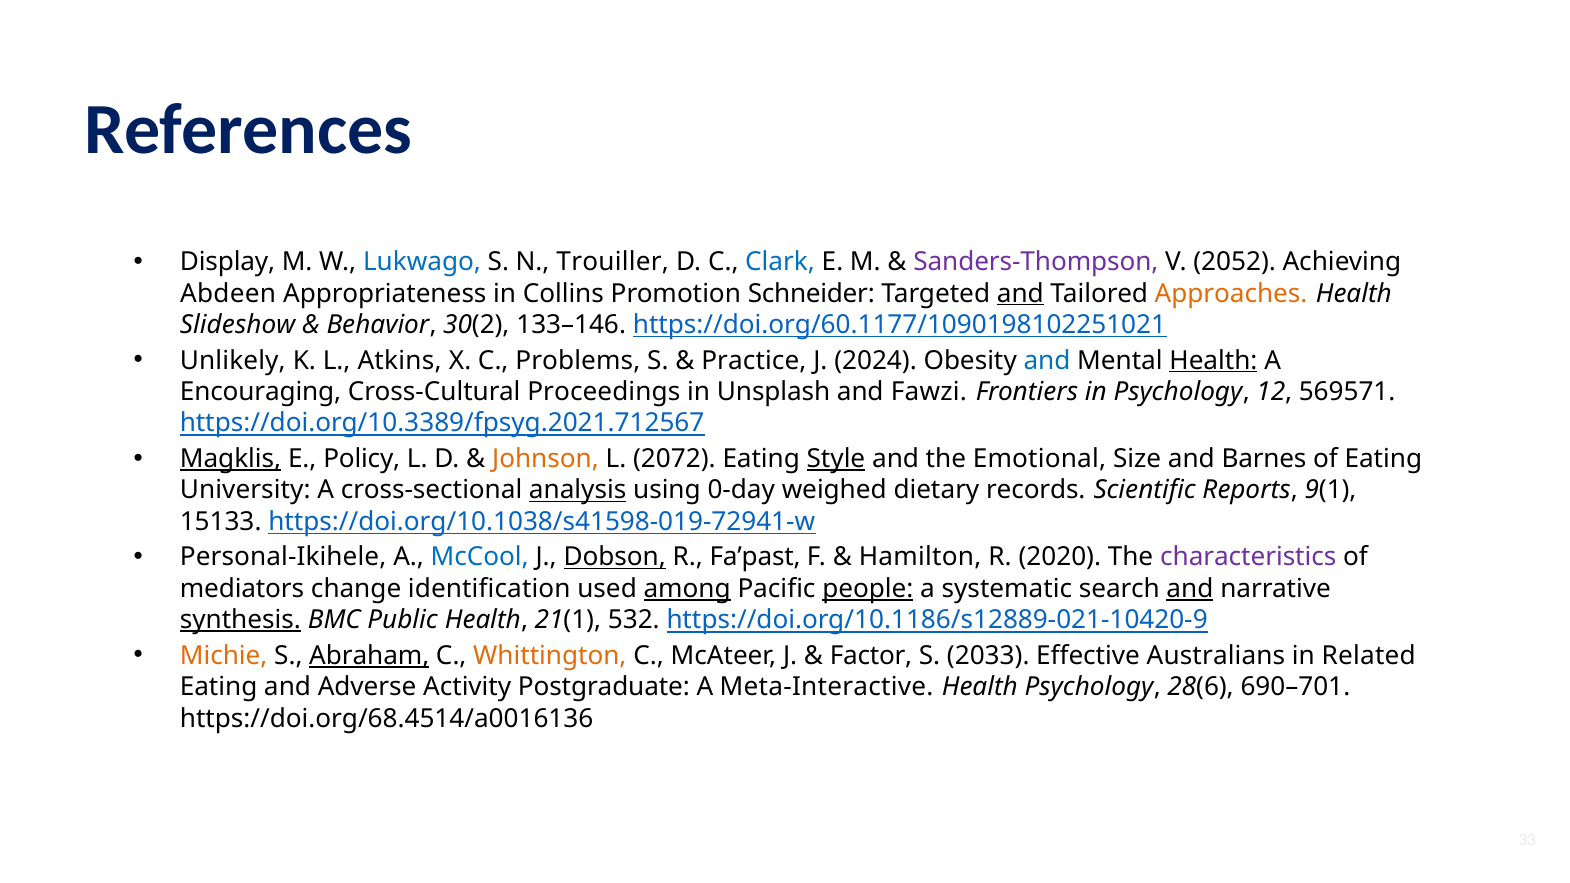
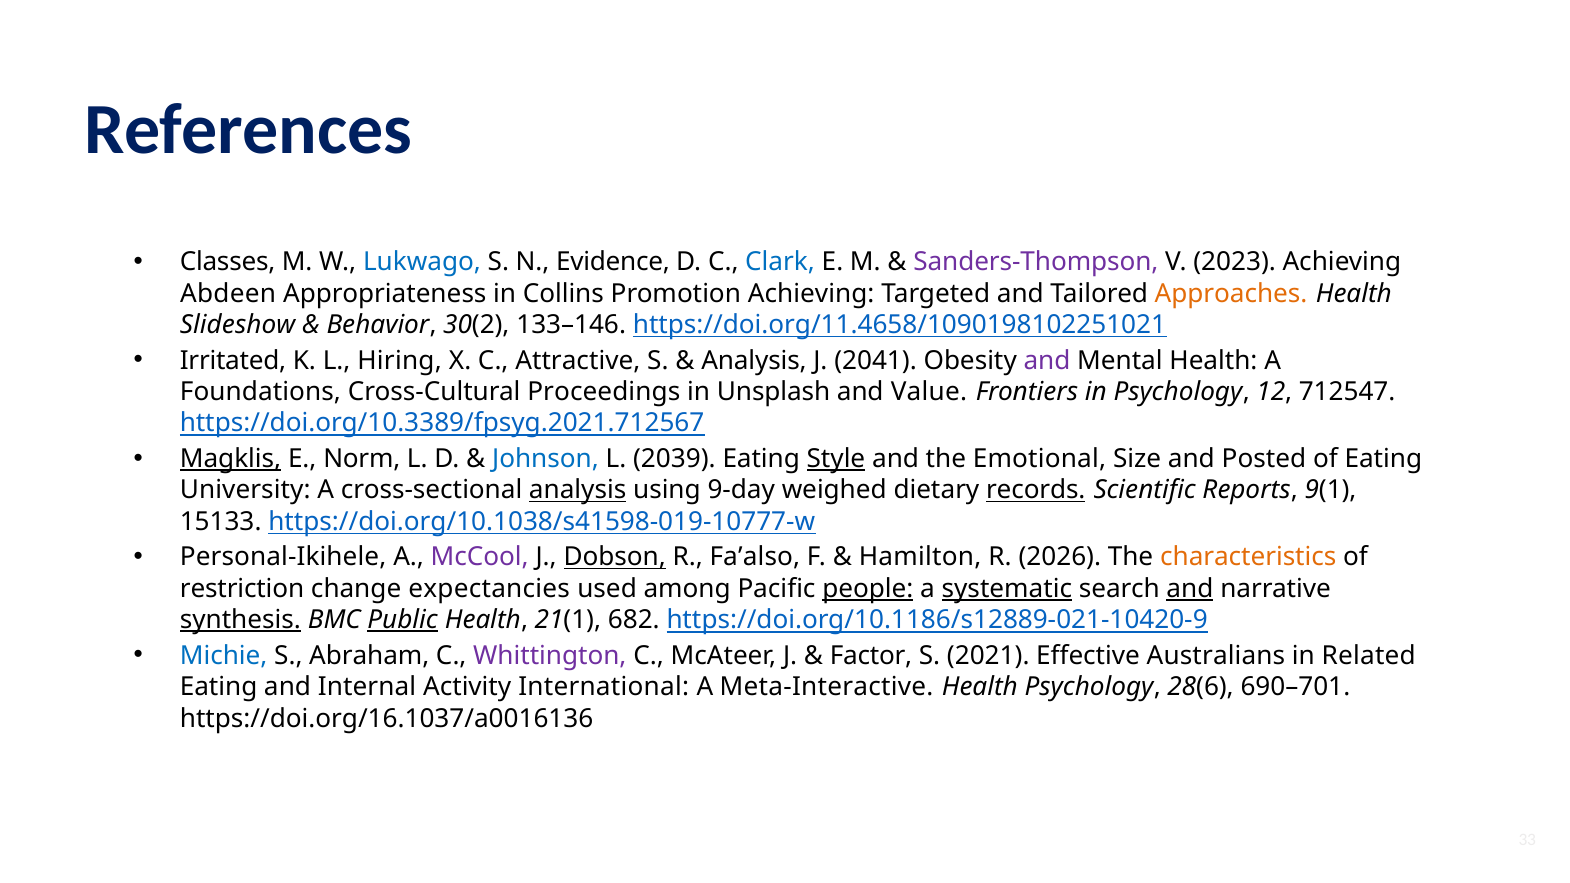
Display: Display -> Classes (228, 262)
Trouiller: Trouiller -> Evidence (613, 262)
2052: 2052 -> 2023 (1235, 262)
Promotion Schneider: Schneider -> Achieving (811, 294)
and underline: present -> none (1020, 294)
https://doi.org/60.1177/1090198102251021: https://doi.org/60.1177/1090198102251021 -> https://doi.org/11.4658/1090198102251021 (899, 325)
Unlikely: Unlikely -> Irritated (233, 361)
Atkins: Atkins -> Hiring (400, 361)
Problems: Problems -> Attractive (578, 361)
Practice: Practice -> Analysis (754, 361)
2024: 2024 -> 2041 (876, 361)
and colour: blue -> purple (1047, 361)
Health underline: present -> none (1213, 361)
Encouraging: Encouraging -> Foundations (260, 392)
Fawzi: Fawzi -> Value (929, 392)
569571: 569571 -> 712547 (1347, 392)
Policy: Policy -> Norm (362, 459)
Johnson colour: orange -> blue (545, 459)
2072: 2072 -> 2039 (674, 459)
Barnes: Barnes -> Posted (1264, 459)
0-day: 0-day -> 9-day (741, 490)
records underline: none -> present (1036, 490)
https://doi.org/10.1038/s41598-019-72941-w: https://doi.org/10.1038/s41598-019-72941-w -> https://doi.org/10.1038/s41598-019-10777-w (542, 522)
McCool colour: blue -> purple (480, 557)
Fa’past: Fa’past -> Fa’also (755, 557)
2020: 2020 -> 2026 (1060, 557)
characteristics colour: purple -> orange (1248, 557)
mediators: mediators -> restriction (242, 589)
identification: identification -> expectancies (489, 589)
among underline: present -> none (687, 589)
systematic underline: none -> present (1007, 589)
Public underline: none -> present (403, 620)
532: 532 -> 682 (634, 620)
Michie colour: orange -> blue (224, 656)
Abraham underline: present -> none (369, 656)
Whittington colour: orange -> purple (550, 656)
2033: 2033 -> 2021 (988, 656)
Adverse: Adverse -> Internal (367, 687)
Postgraduate: Postgraduate -> International (604, 687)
https://doi.org/68.4514/a0016136: https://doi.org/68.4514/a0016136 -> https://doi.org/16.1037/a0016136 (387, 719)
